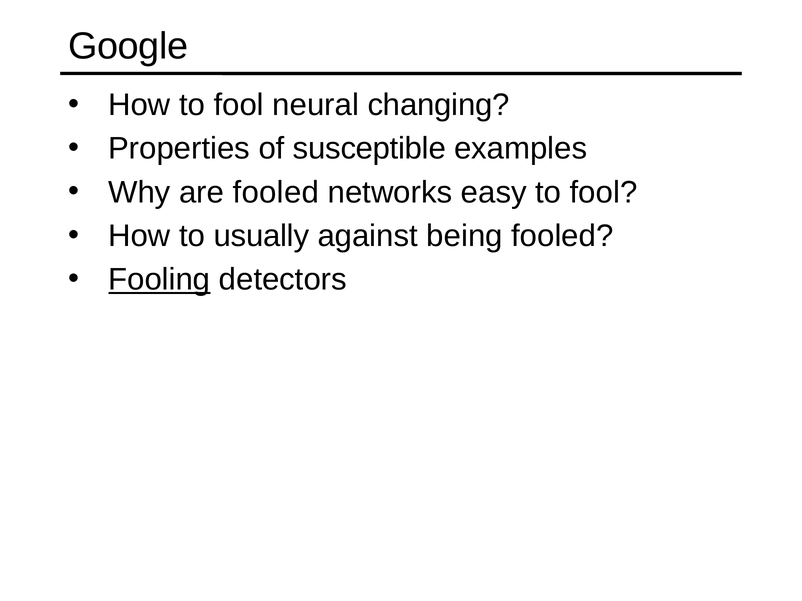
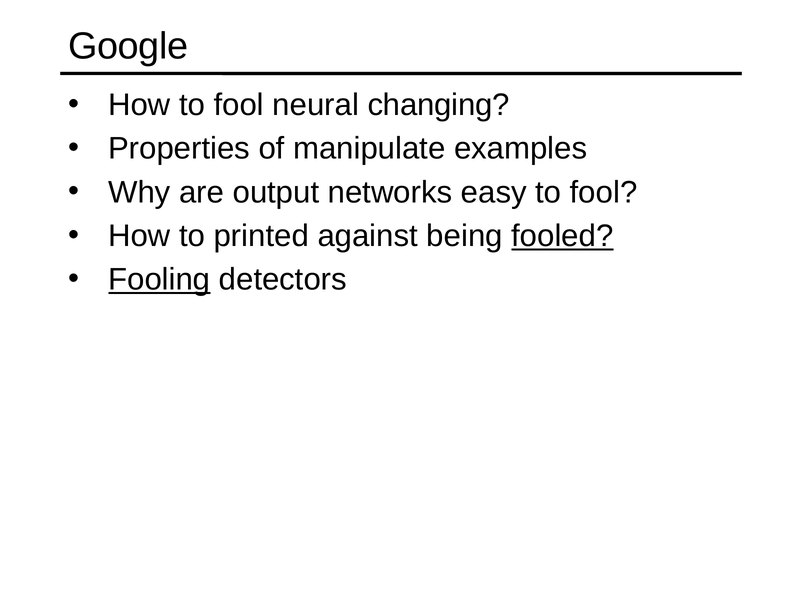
susceptible: susceptible -> manipulate (369, 149)
are fooled: fooled -> output (276, 193)
usually: usually -> printed (261, 236)
fooled underline: none -> present (562, 236)
